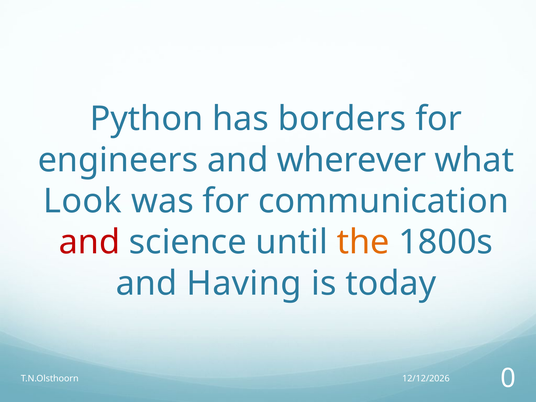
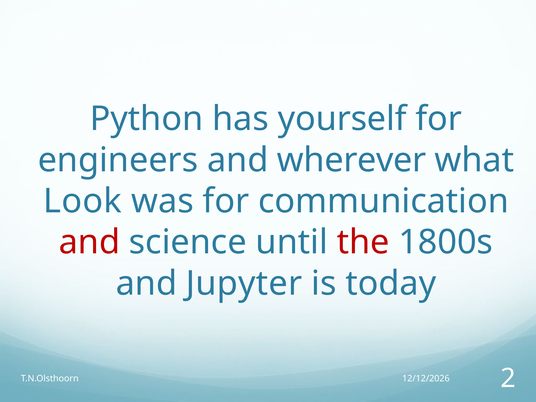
borders: borders -> yourself (342, 119)
the colour: orange -> red (363, 242)
Having: Having -> Jupyter (244, 283)
0: 0 -> 2 (508, 378)
